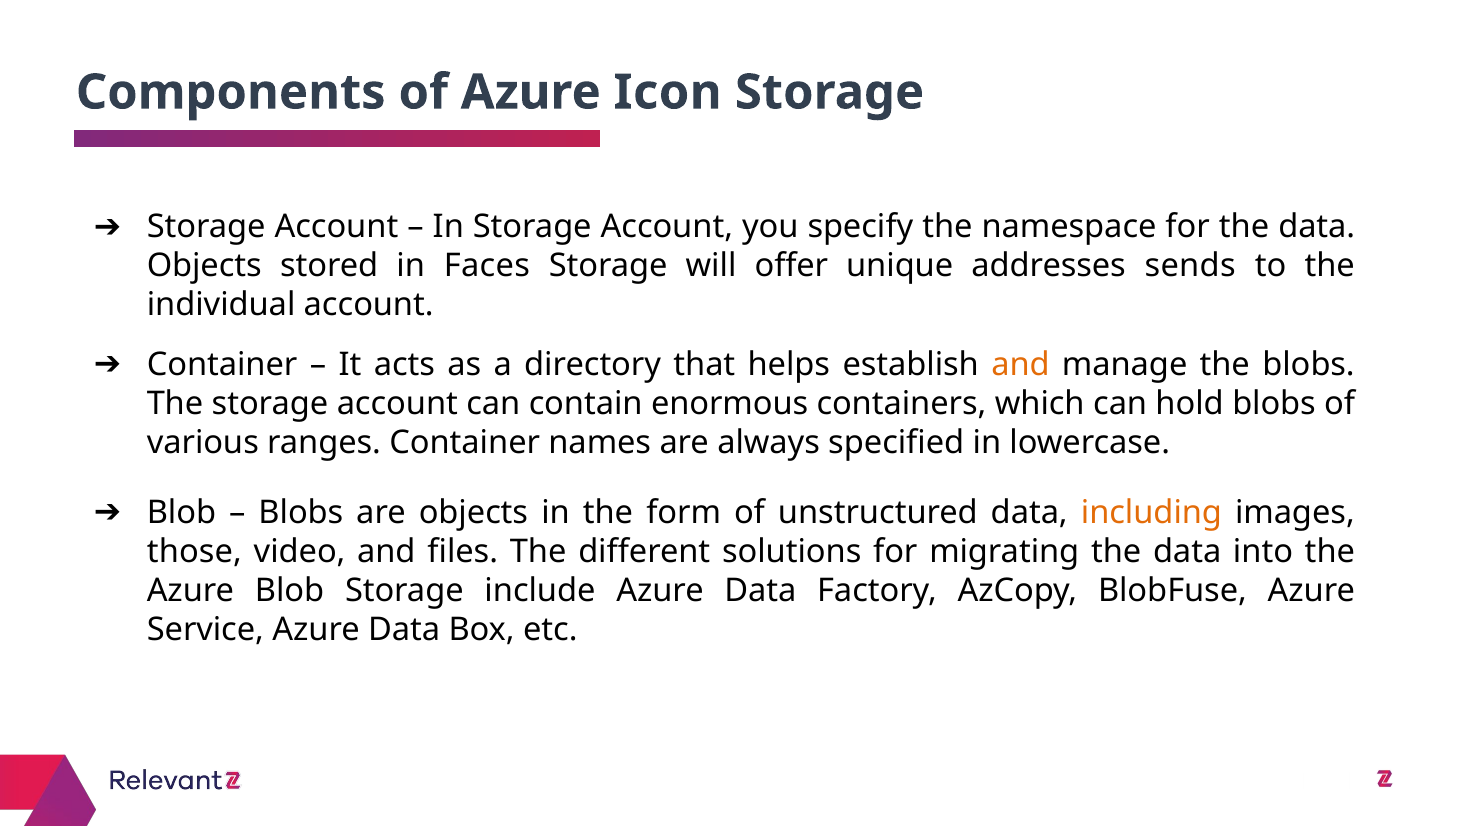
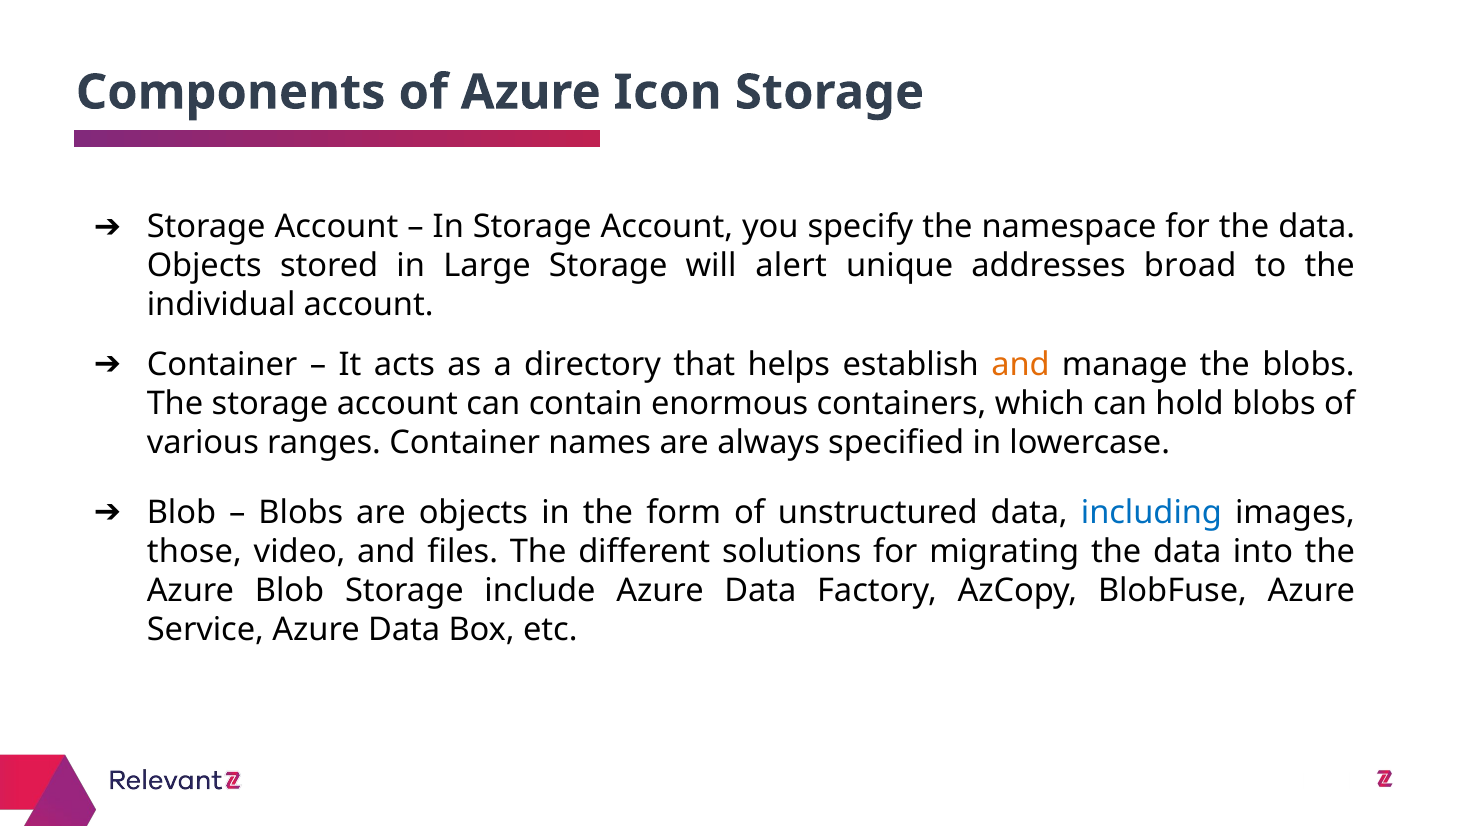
Faces: Faces -> Large (487, 266)
offer: offer -> alert (791, 266)
sends: sends -> broad (1190, 266)
including colour: orange -> blue (1151, 513)
